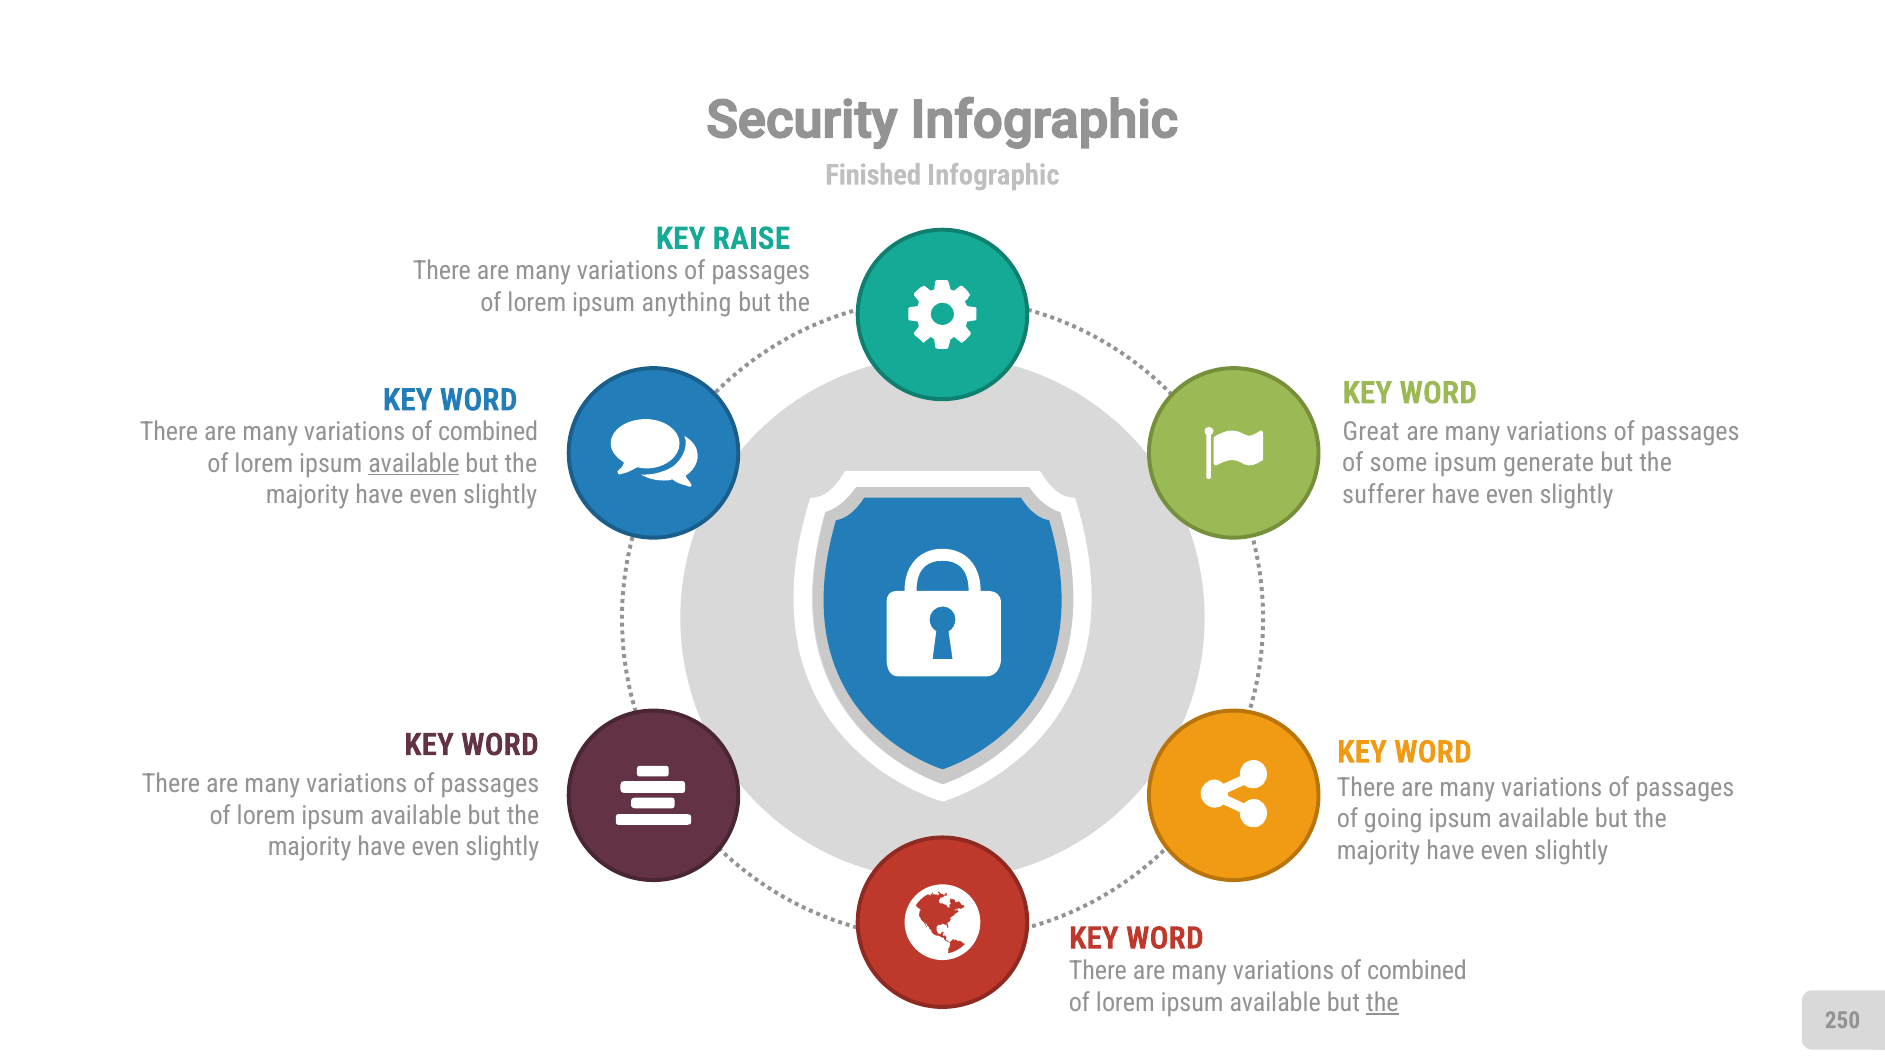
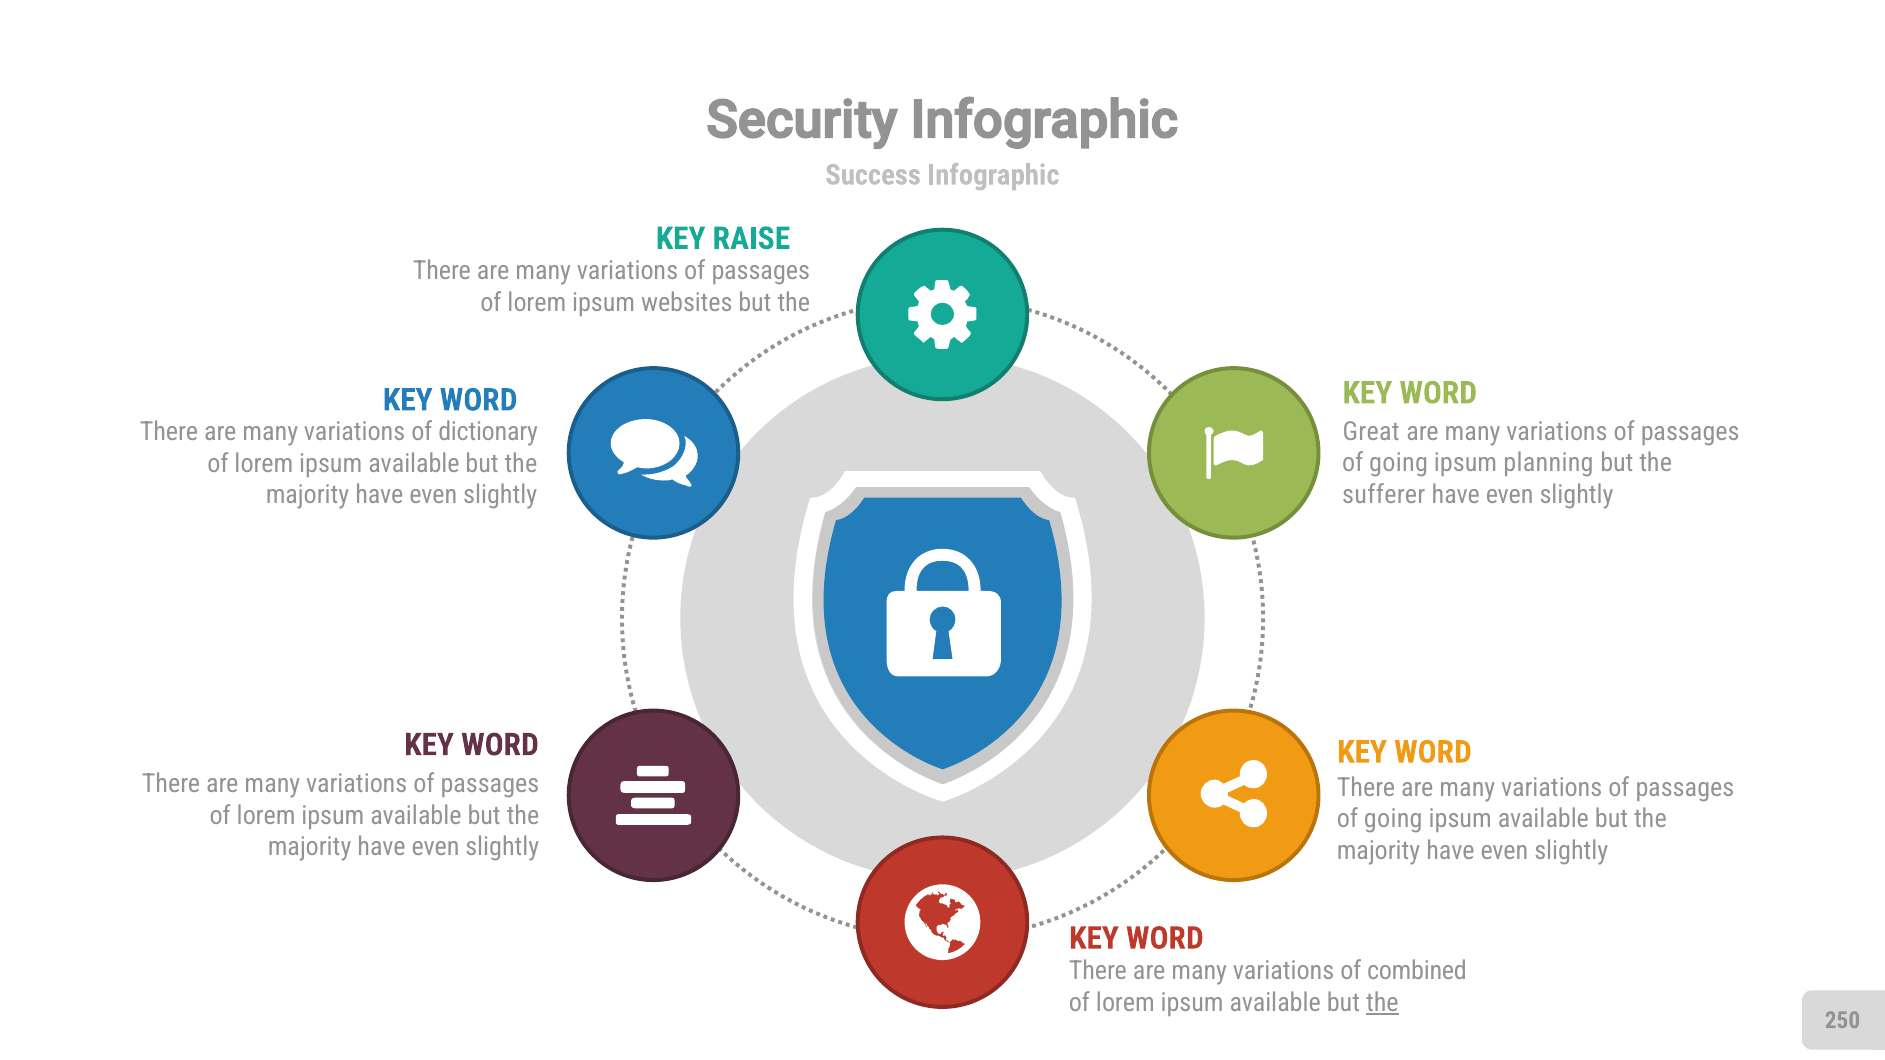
Finished: Finished -> Success (873, 175)
anything: anything -> websites (687, 303)
combined: combined -> dictionary (488, 432)
some: some -> going (1399, 463)
generate: generate -> planning (1549, 463)
available underline: present -> none (414, 464)
